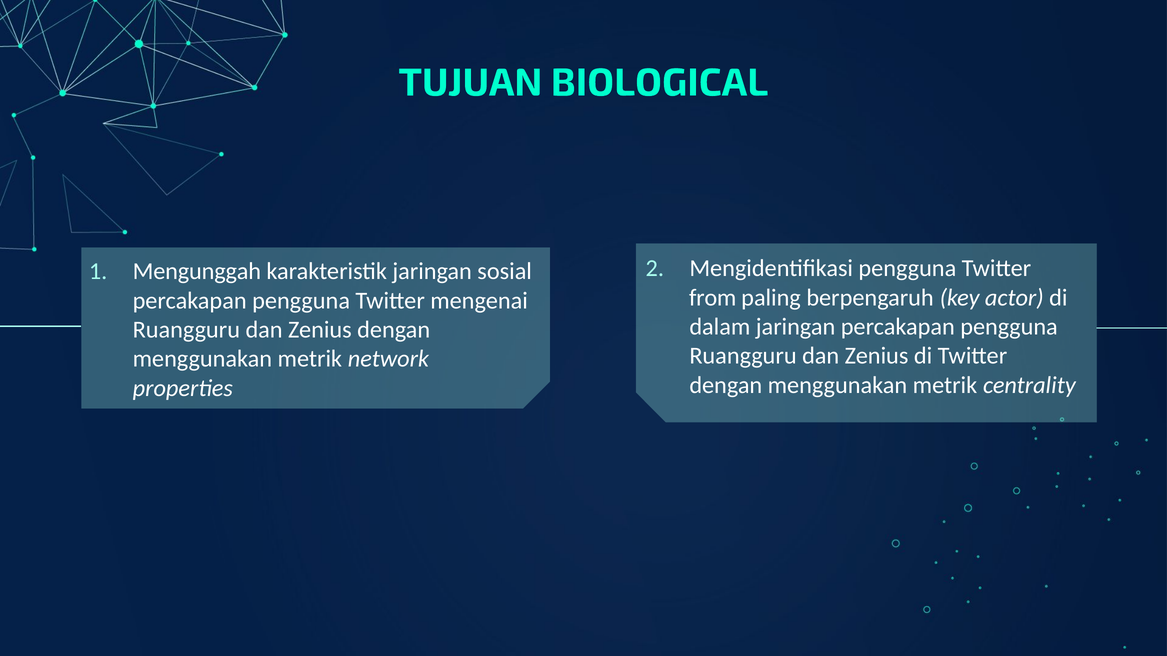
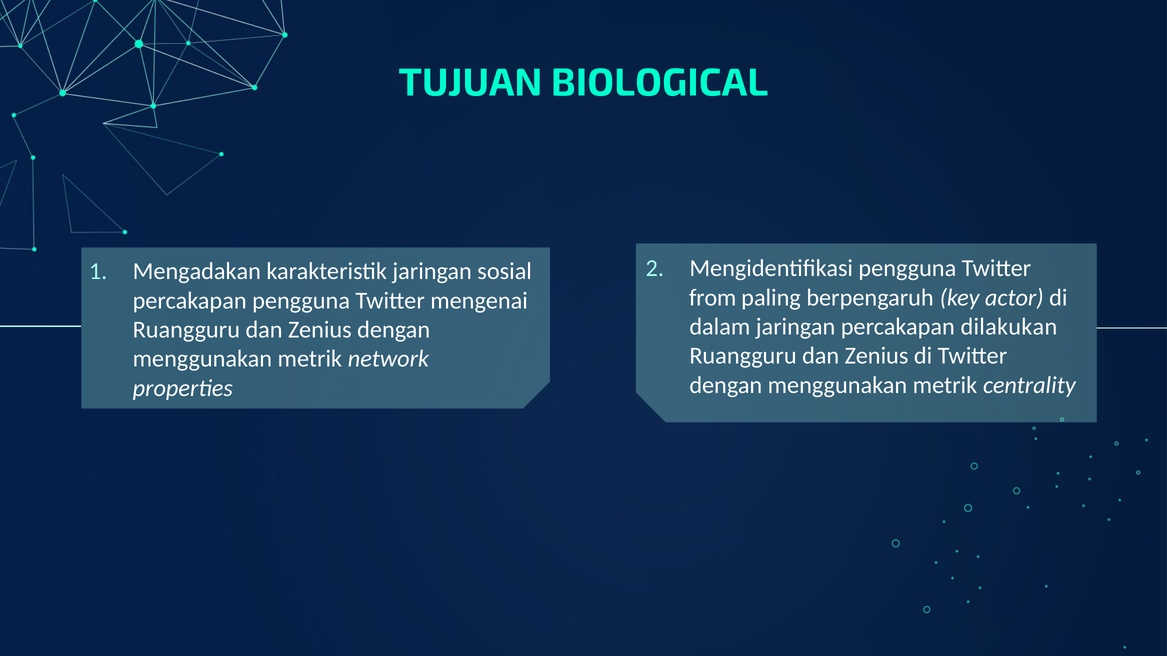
Mengunggah: Mengunggah -> Mengadakan (197, 272)
jaringan percakapan pengguna: pengguna -> dilakukan (1009, 327)
